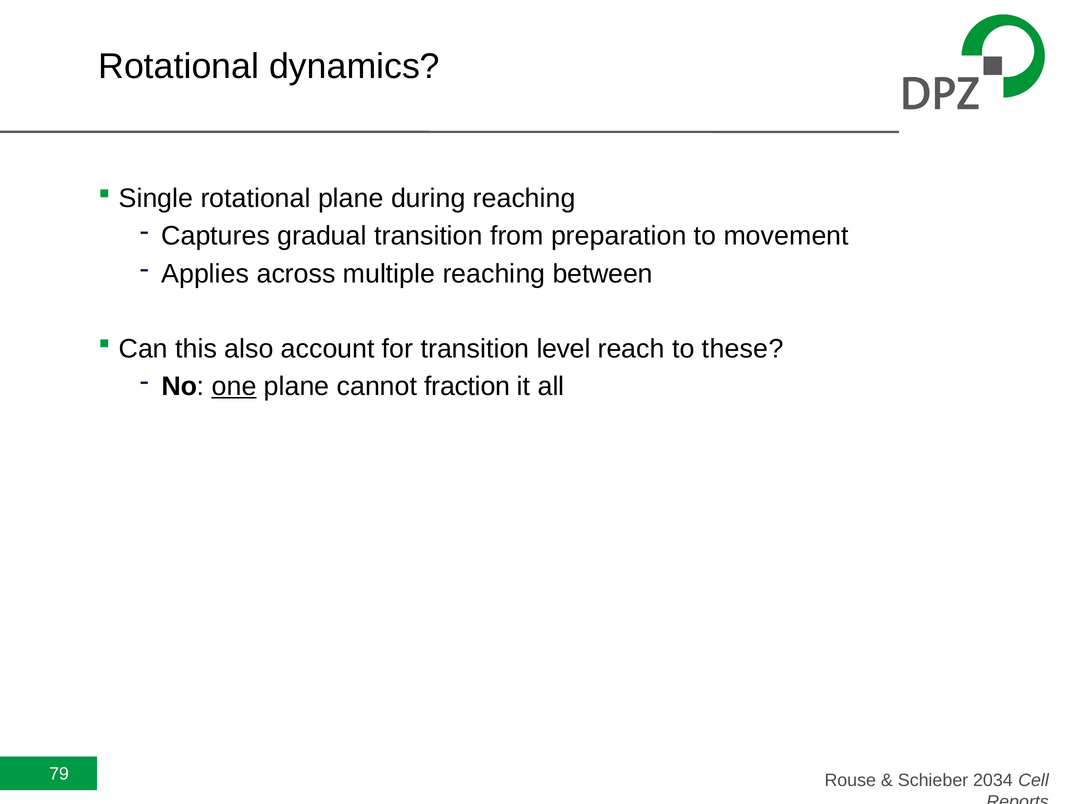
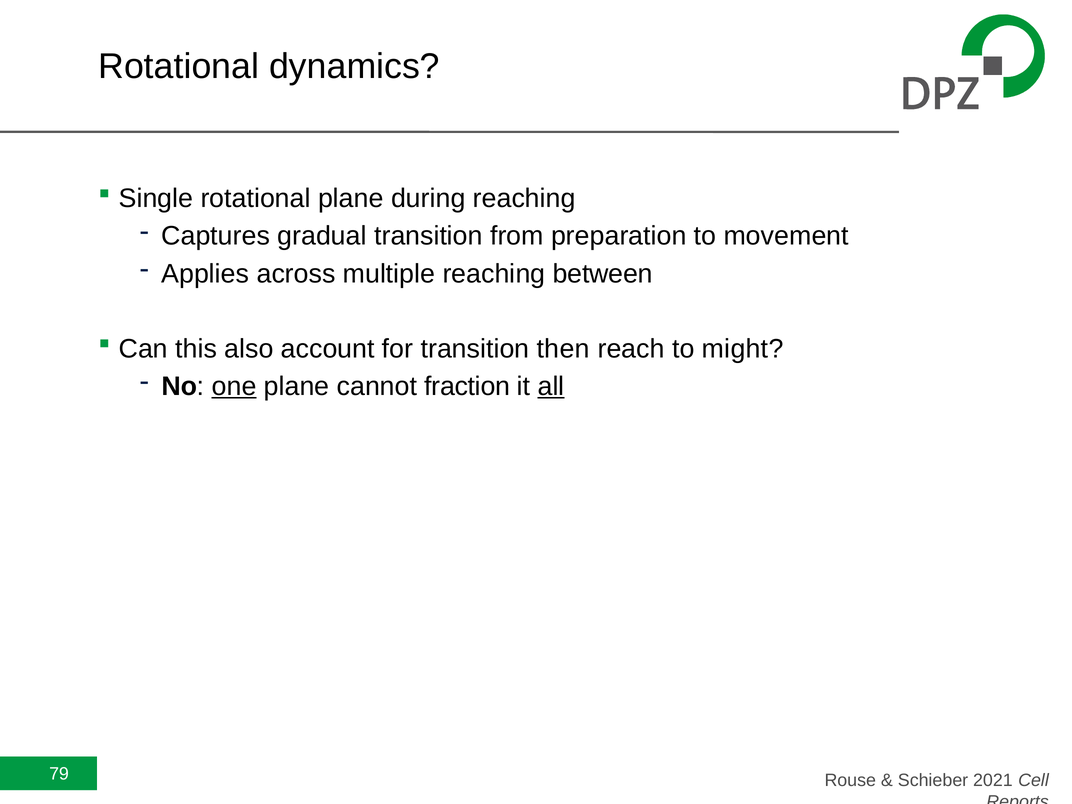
level: level -> then (563, 349)
these: these -> might (743, 349)
all underline: none -> present (551, 386)
2034: 2034 -> 2021 (993, 780)
